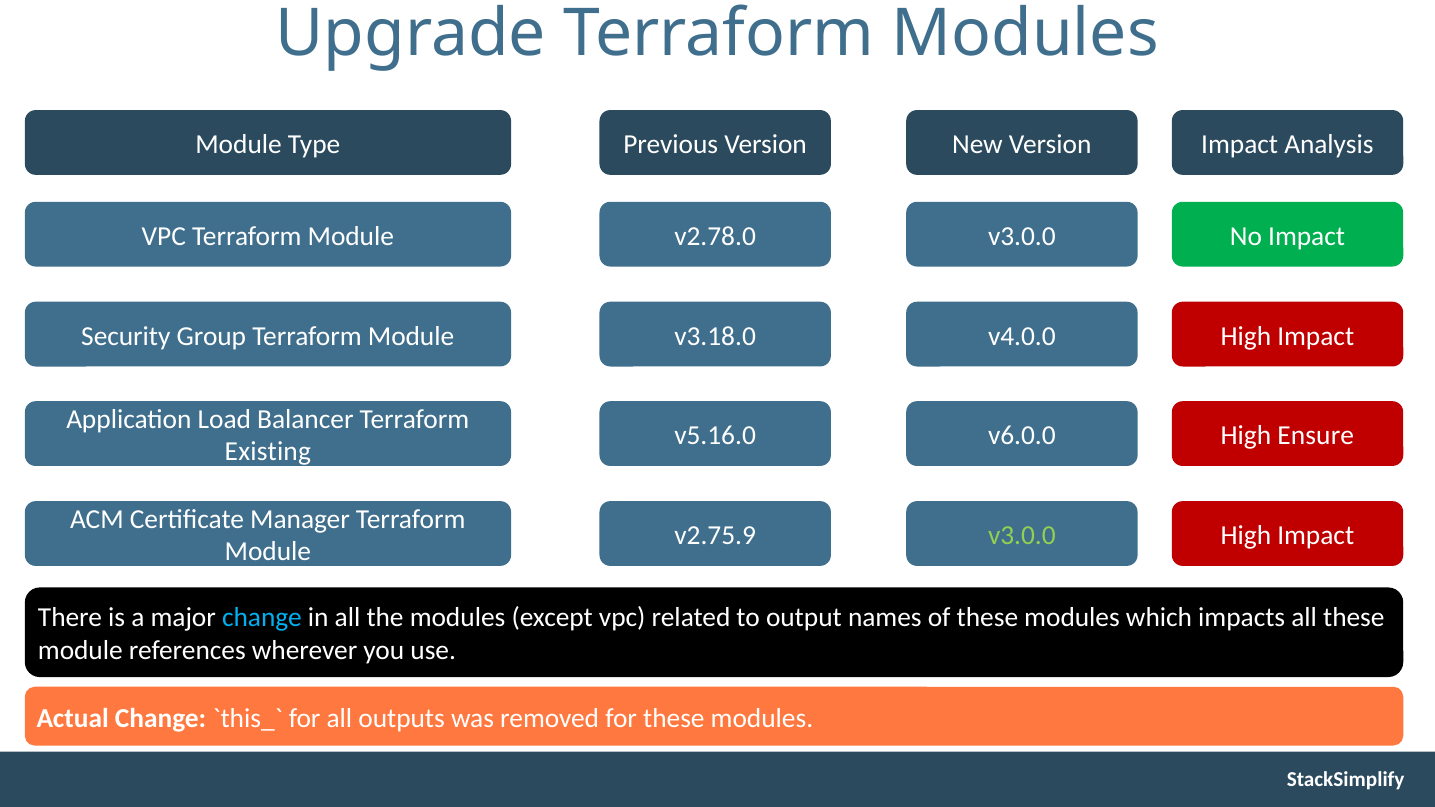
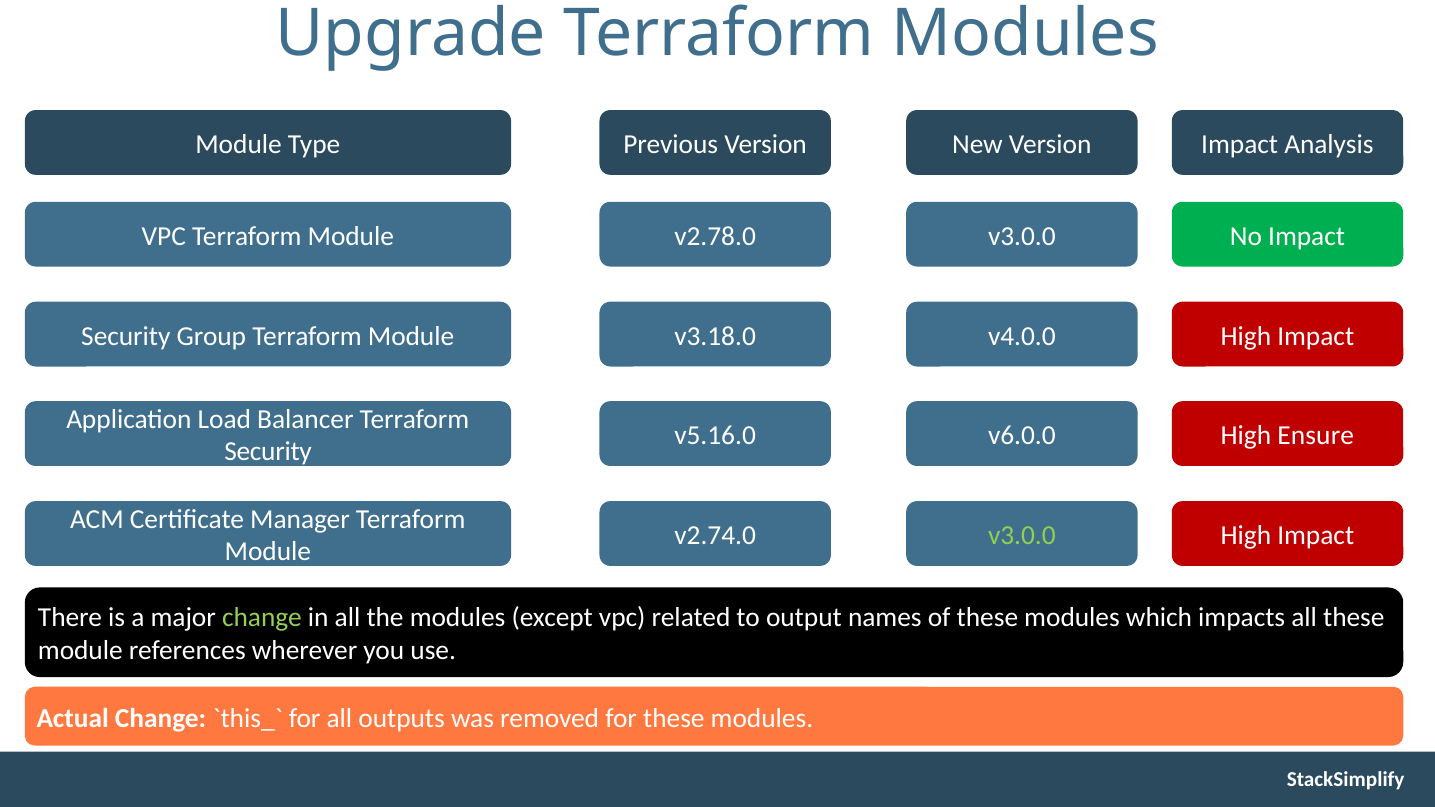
Existing: Existing -> Security (268, 452)
v2.75.9: v2.75.9 -> v2.74.0 (715, 536)
change colour: light blue -> light green (262, 618)
